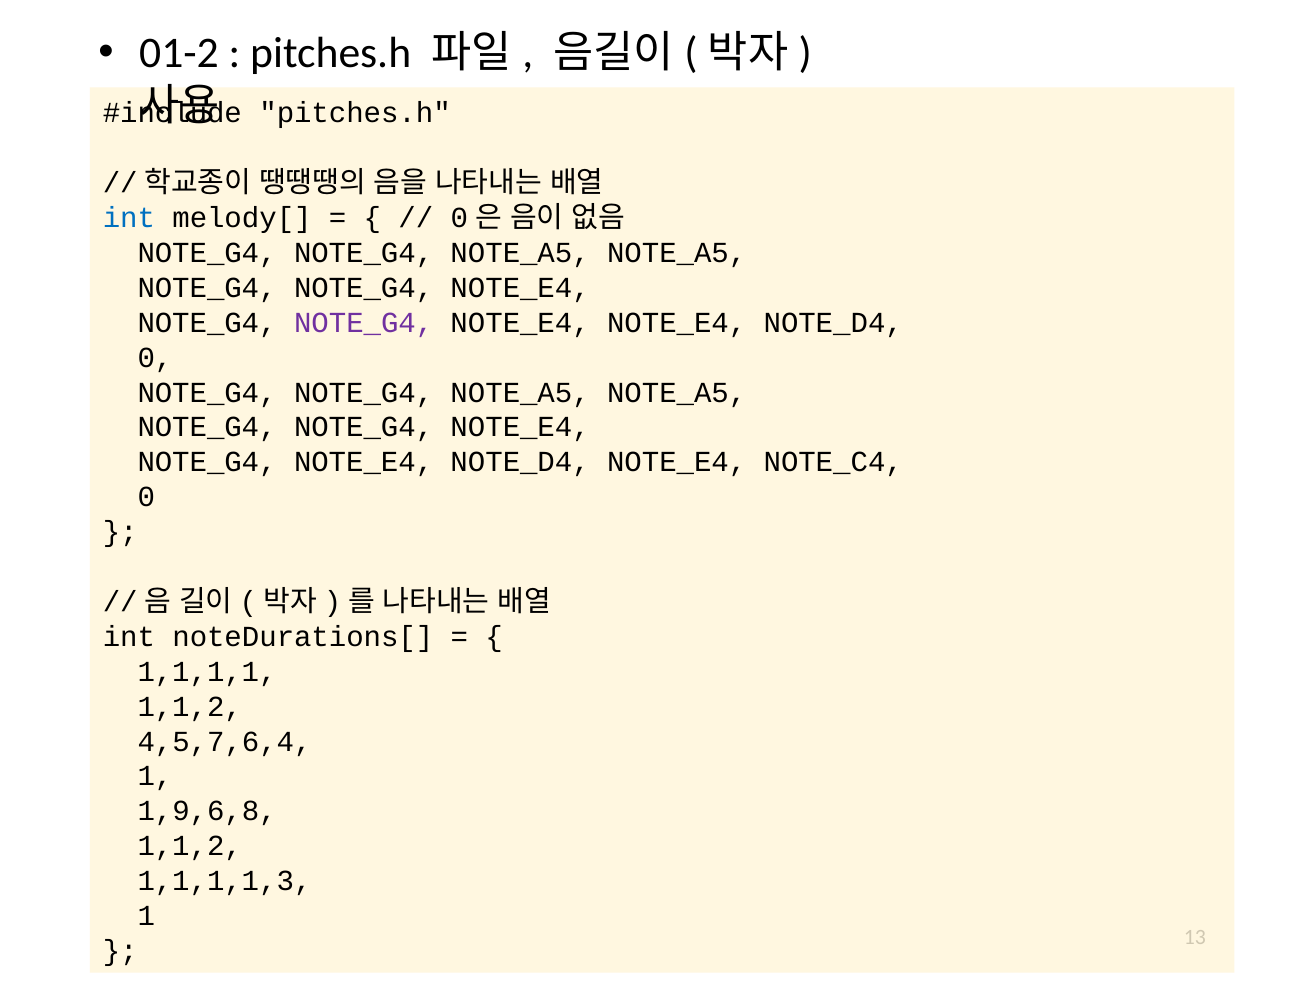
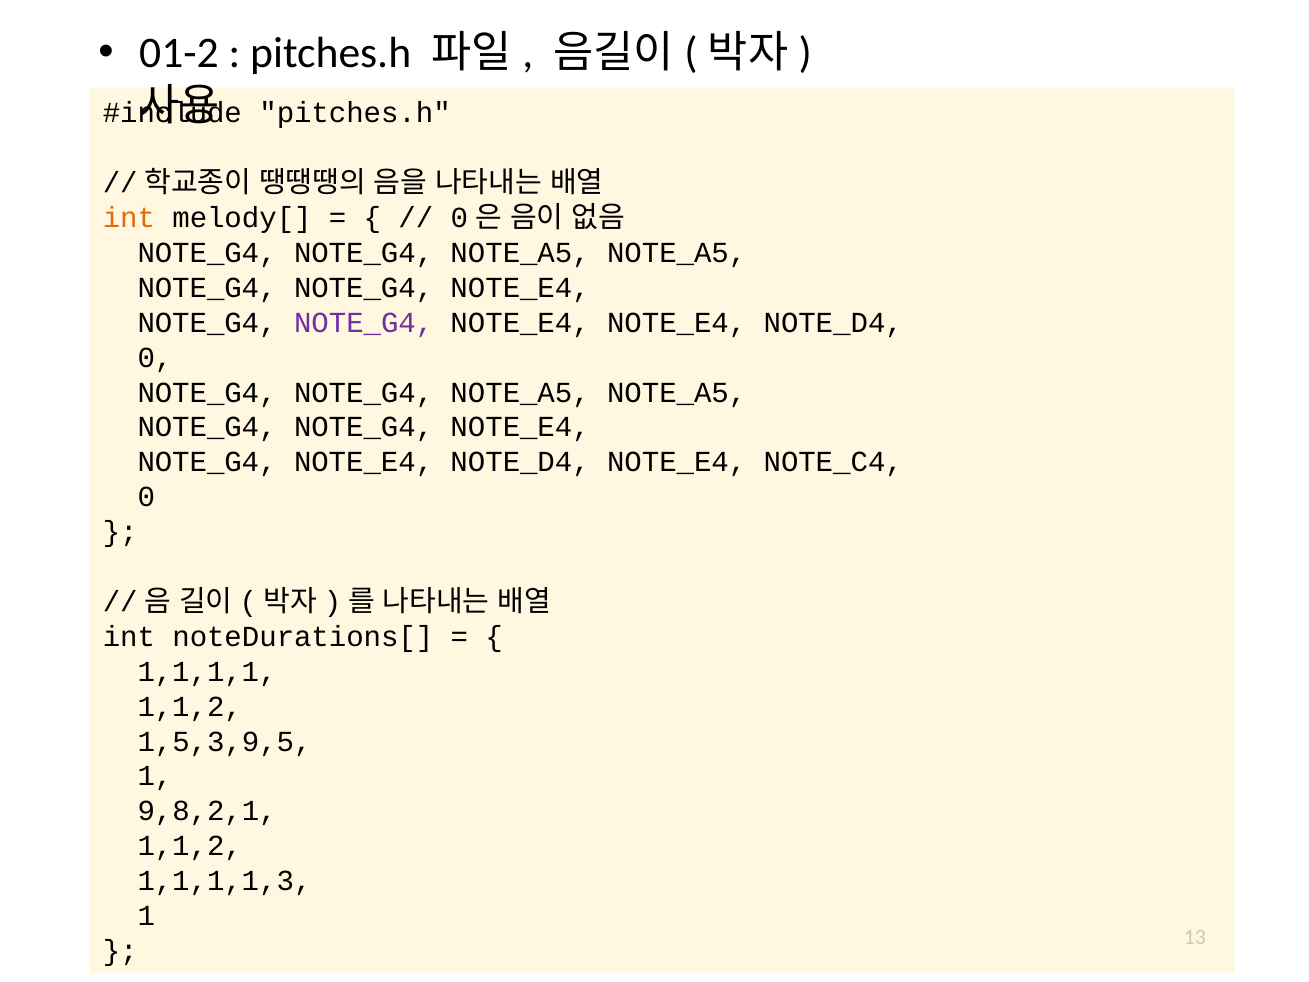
int colour: blue -> orange (129, 218)
4,5,7,6,4: 4,5,7,6,4 -> 1,5,3,9,5 (225, 741)
1,9,6,8: 1,9,6,8 -> 9,8,2,1 (207, 811)
